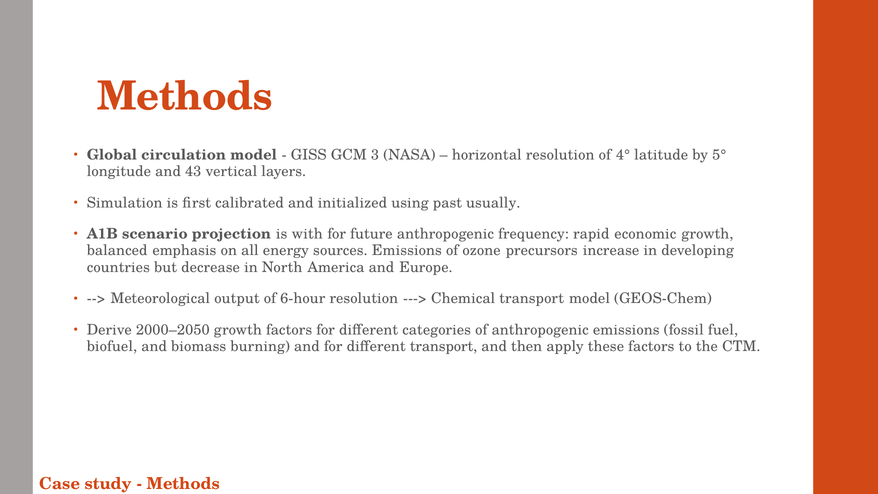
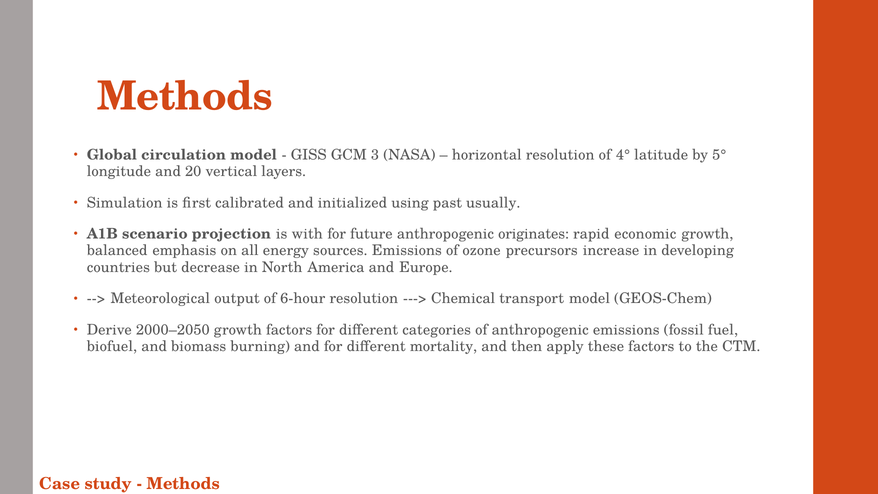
43: 43 -> 20 (193, 171)
frequency: frequency -> originates (534, 234)
different transport: transport -> mortality (444, 346)
